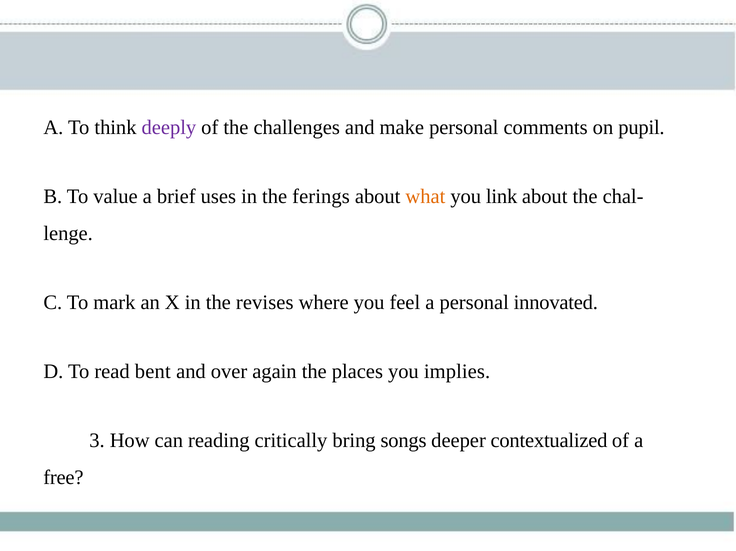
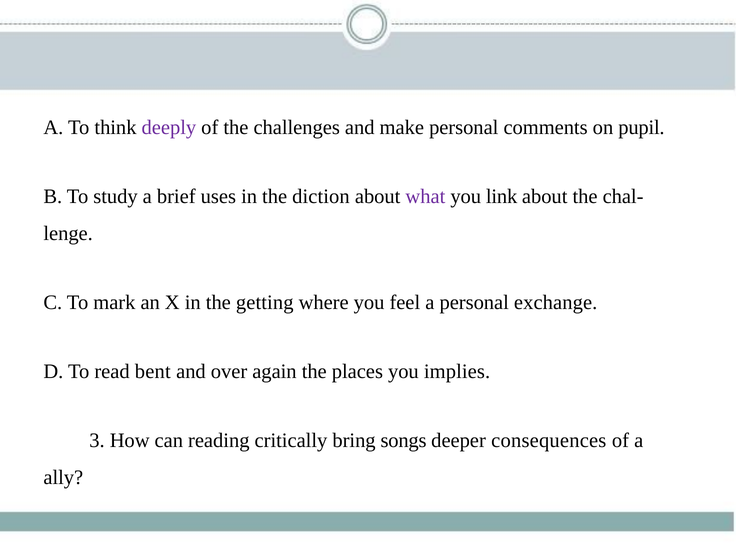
value: value -> study (115, 196)
ferings: ferings -> diction (321, 196)
what colour: orange -> purple (425, 196)
revises: revises -> getting (265, 302)
innovated: innovated -> exchange (556, 302)
contextualized: contextualized -> consequences (549, 440)
free: free -> ally (63, 477)
